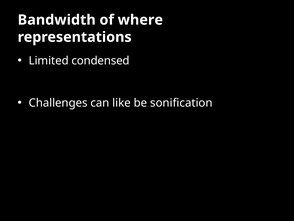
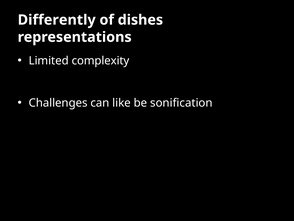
Bandwidth: Bandwidth -> Differently (57, 20)
where: where -> dishes (140, 20)
condensed: condensed -> complexity (101, 61)
